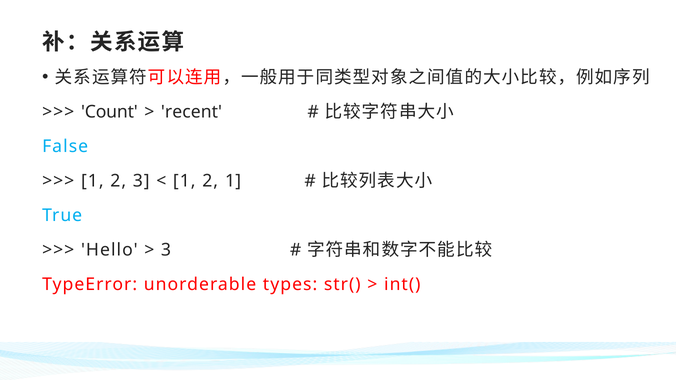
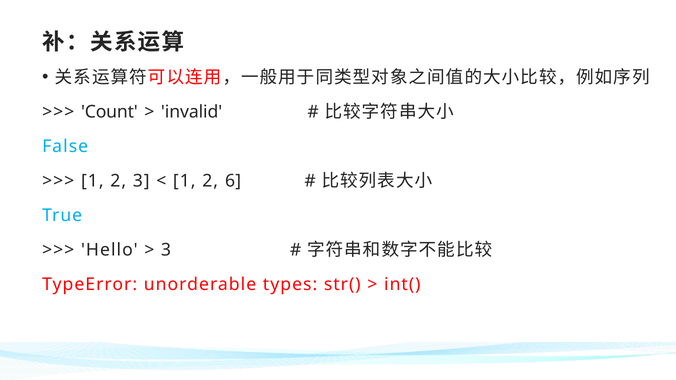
recent: recent -> invalid (192, 112)
2 1: 1 -> 6 (233, 181)
